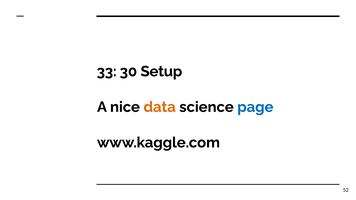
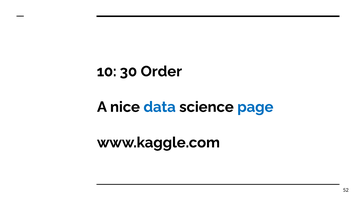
33: 33 -> 10 (107, 72)
Setup: Setup -> Order (161, 72)
data colour: orange -> blue (160, 107)
